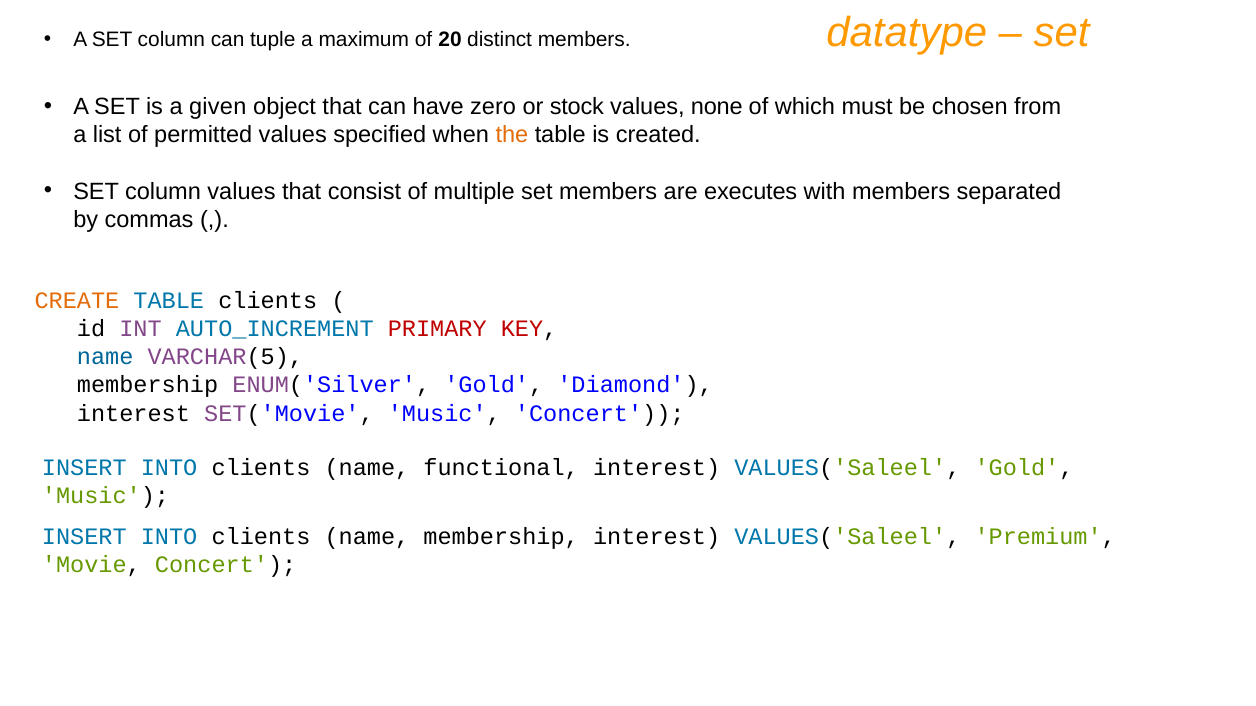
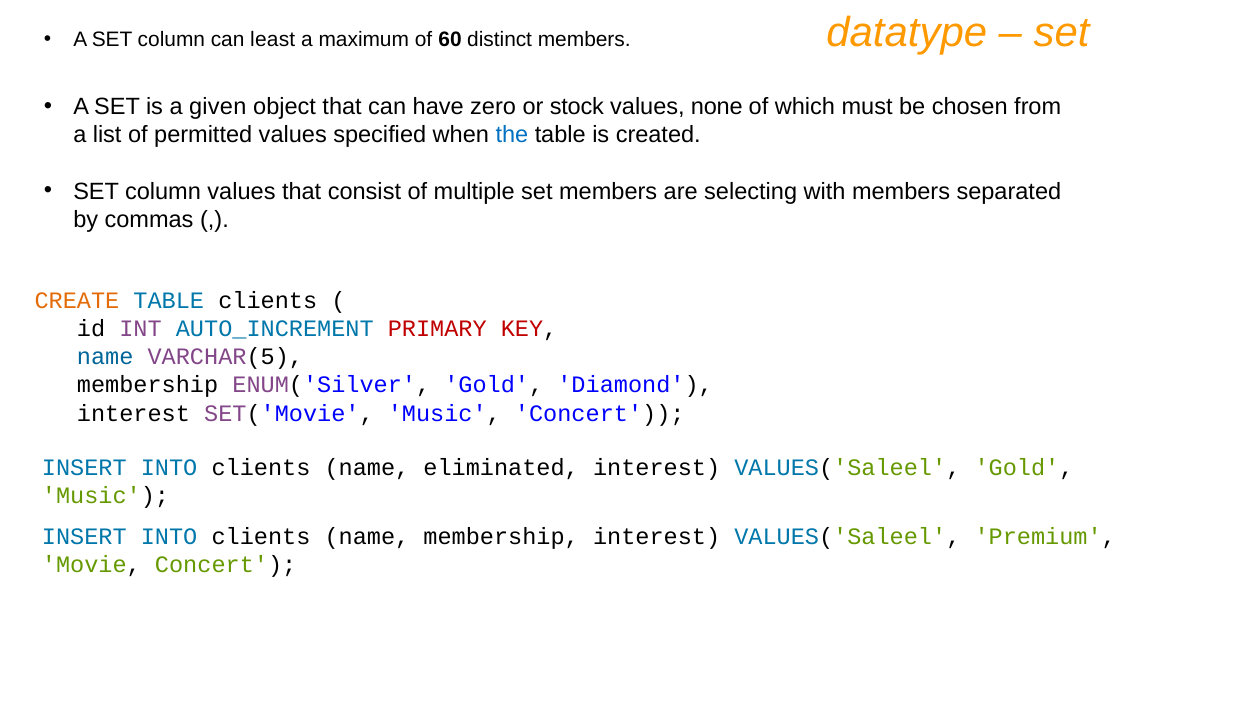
tuple: tuple -> least (273, 40)
20: 20 -> 60 (450, 40)
the colour: orange -> blue (512, 135)
executes: executes -> selecting (751, 191)
functional: functional -> eliminated (501, 468)
